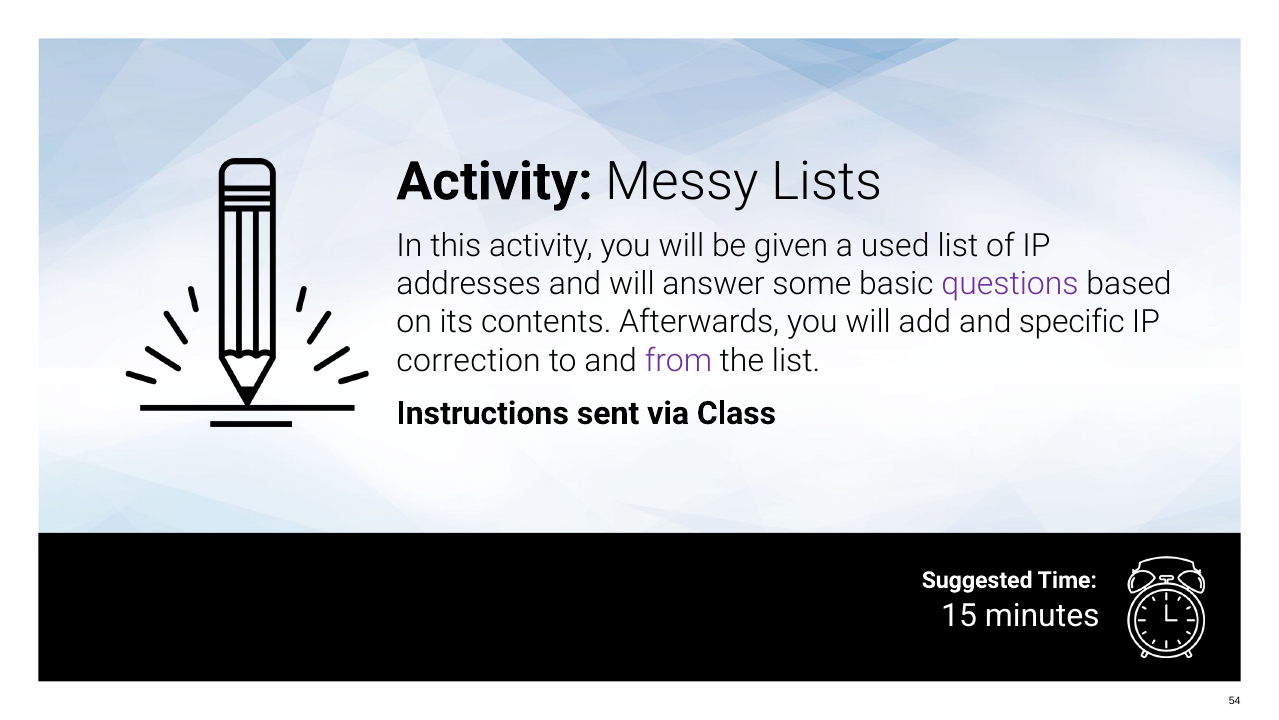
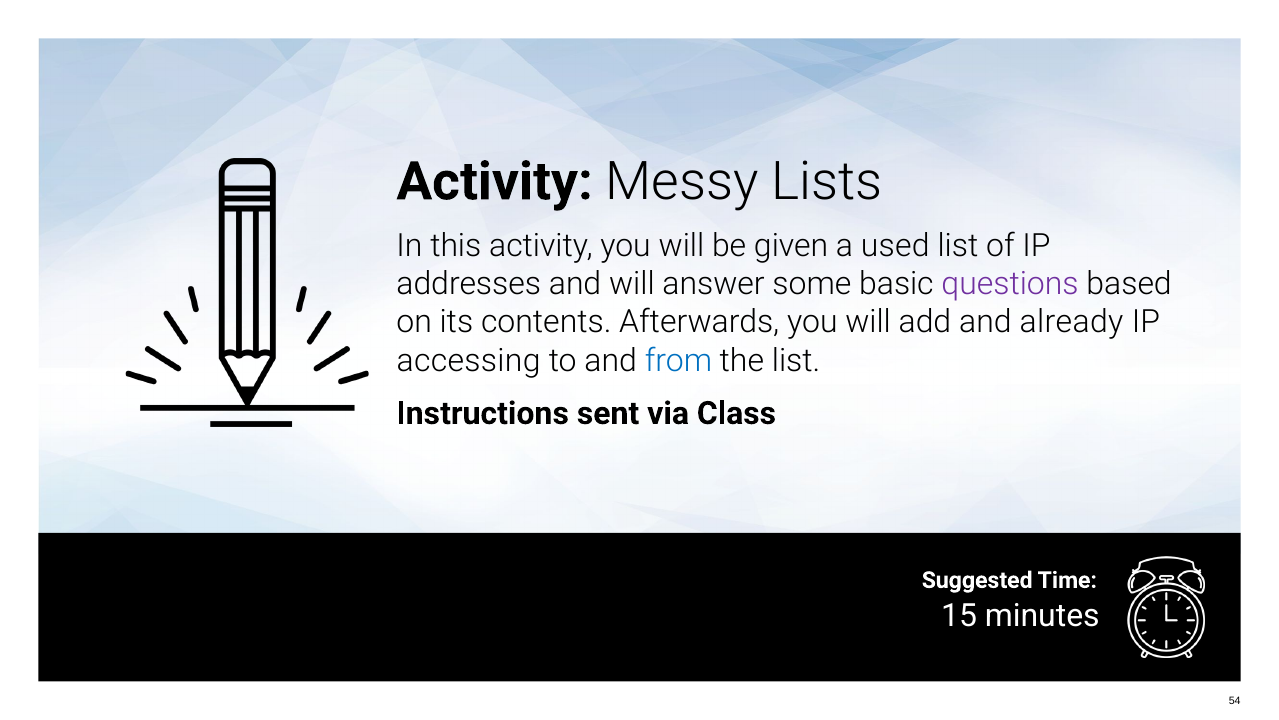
specific: specific -> already (1072, 322)
correction: correction -> accessing (469, 361)
from colour: purple -> blue (678, 361)
